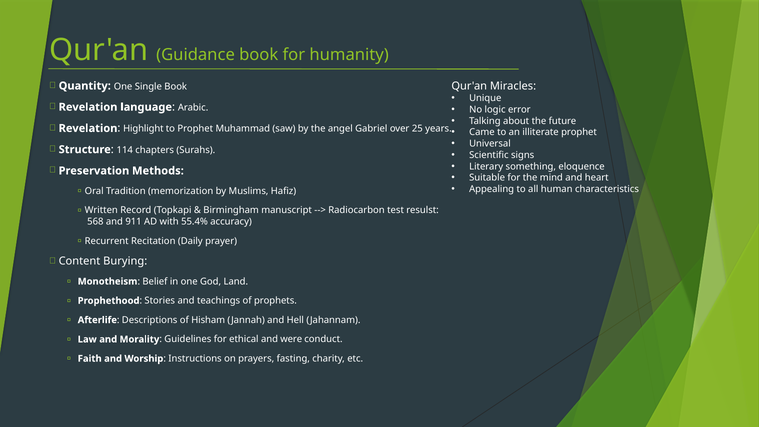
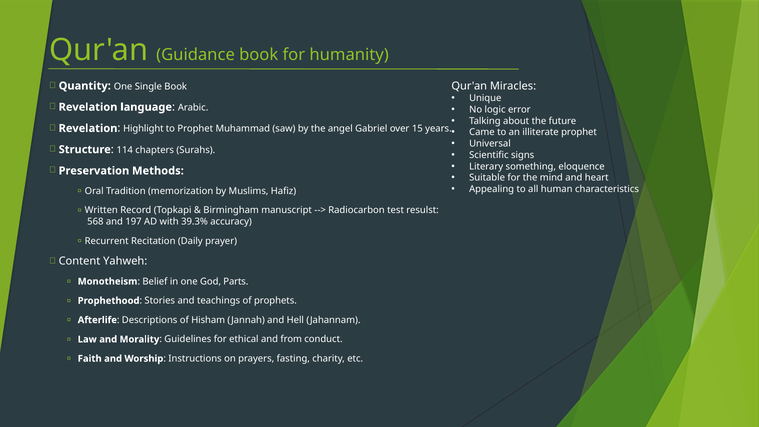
25: 25 -> 15 (417, 129)
911: 911 -> 197 (134, 222)
55.4%: 55.4% -> 39.3% (194, 222)
Burying: Burying -> Yahweh (125, 261)
Land: Land -> Parts (236, 281)
were: were -> from (291, 339)
